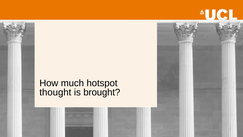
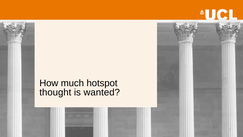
brought: brought -> wanted (102, 92)
